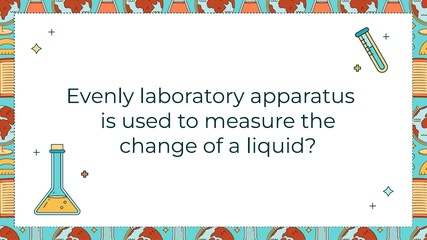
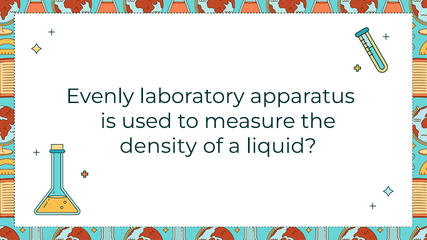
change: change -> density (158, 146)
